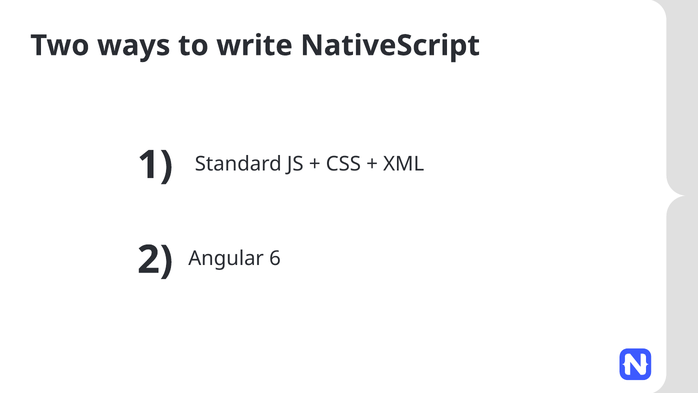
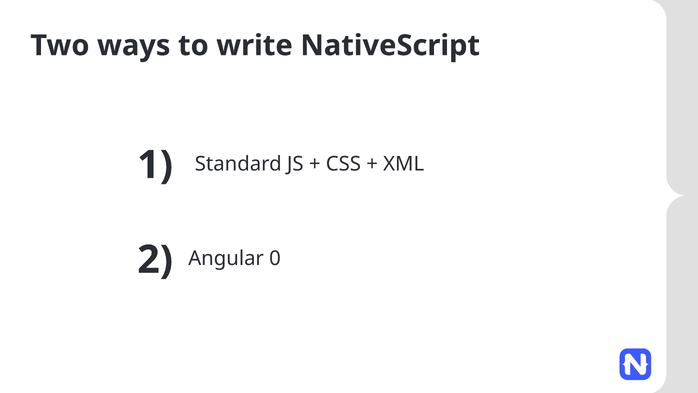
6: 6 -> 0 (275, 258)
